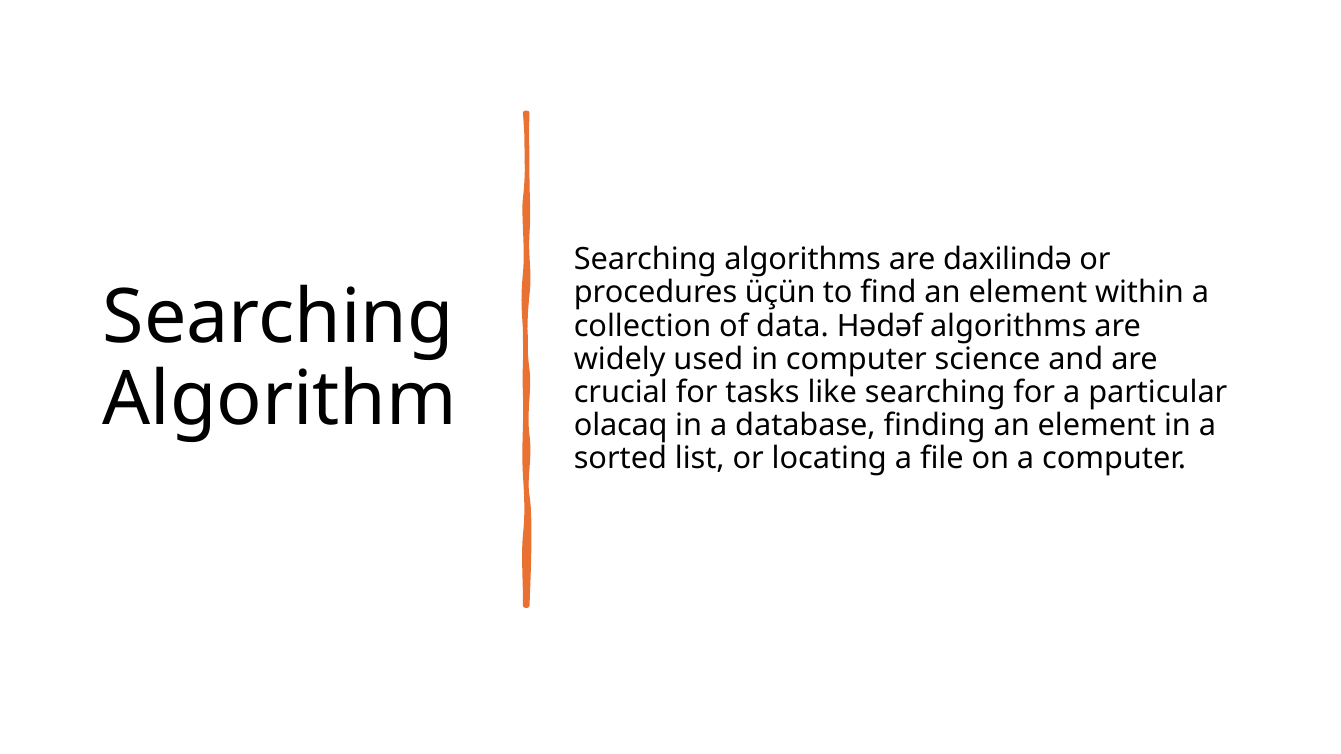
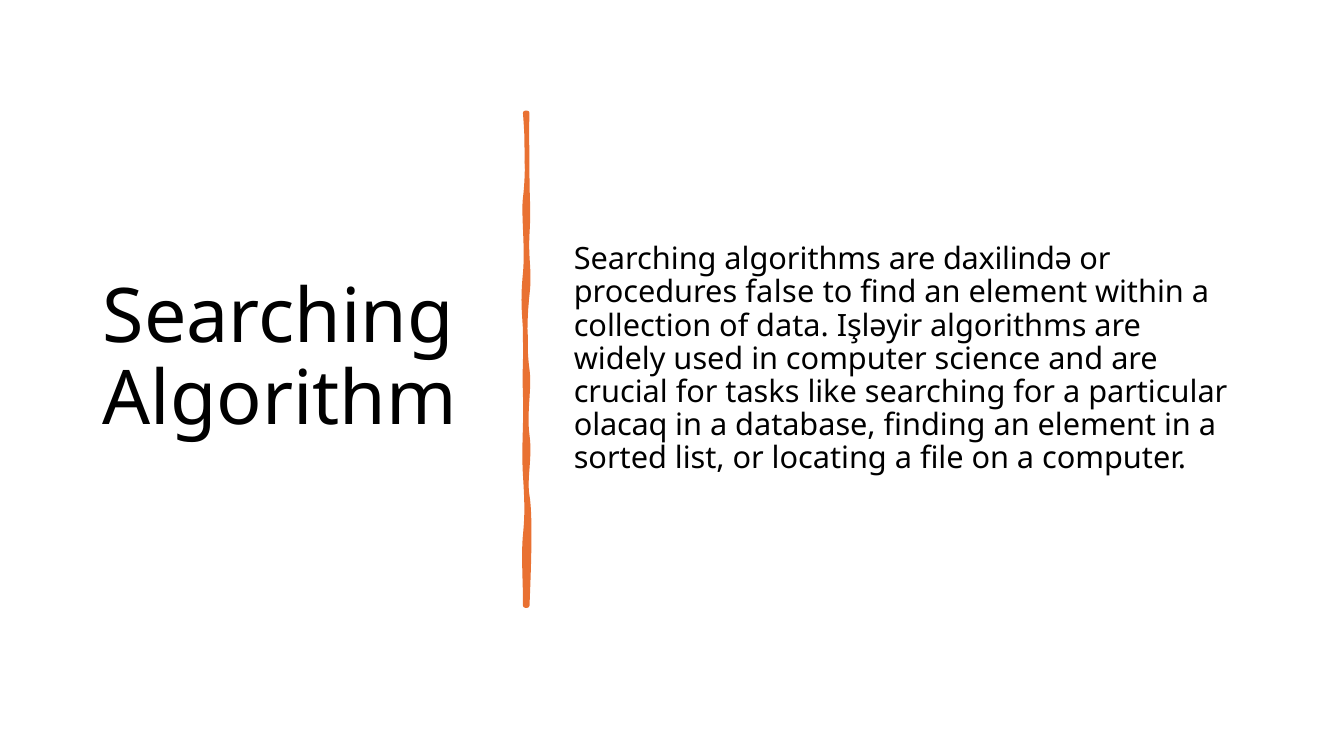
üçün: üçün -> false (780, 293)
Hədəf: Hədəf -> Işləyir (880, 326)
